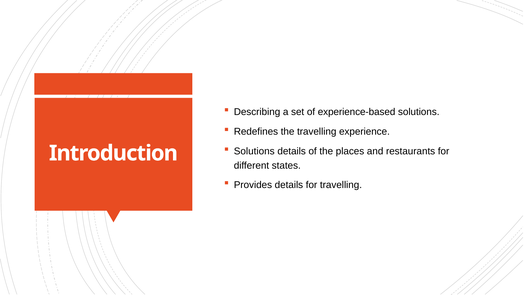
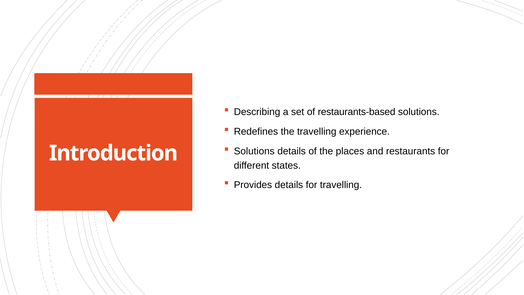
experience-based: experience-based -> restaurants-based (357, 112)
